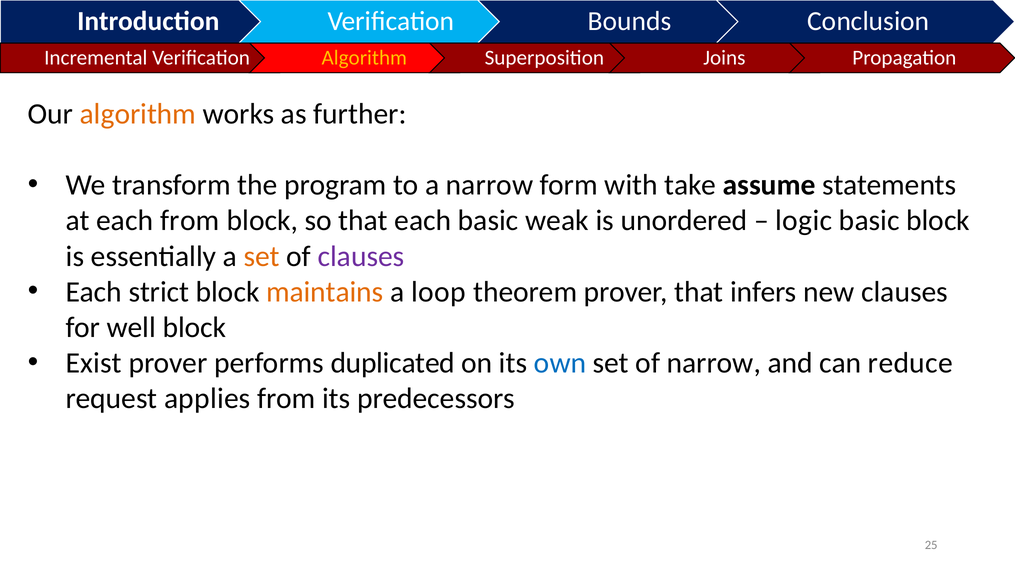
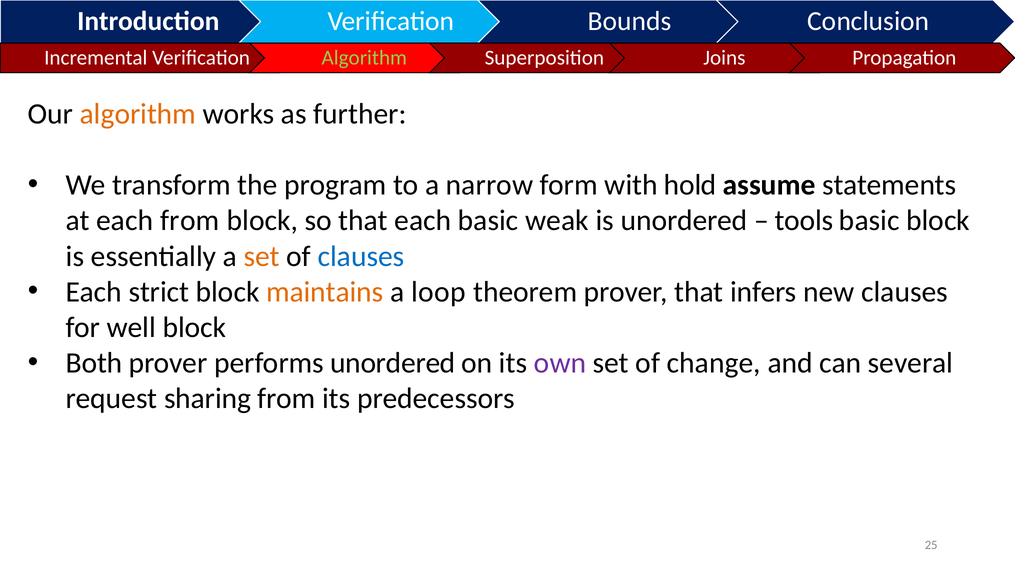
Algorithm colour: yellow -> light green (364, 58)
take: take -> hold (690, 185)
logic: logic -> tools (804, 221)
clauses colour: purple -> blue (361, 256)
Exist: Exist -> Both (94, 363)
performs duplicated: duplicated -> unordered (393, 363)
own colour: blue -> purple (560, 363)
of narrow: narrow -> change (714, 363)
reduce: reduce -> several (911, 363)
applies: applies -> sharing (207, 398)
